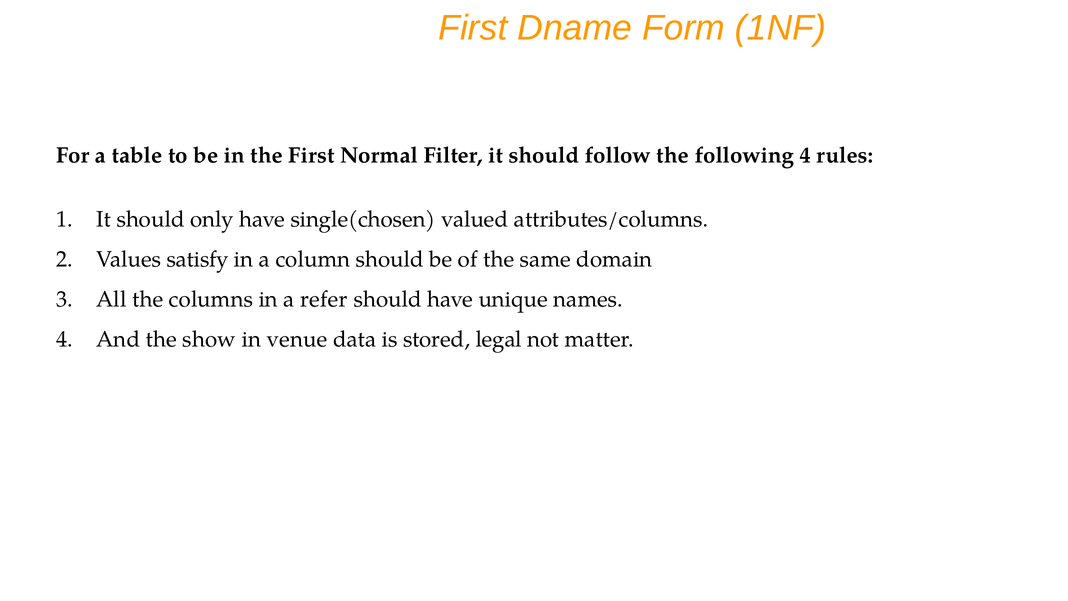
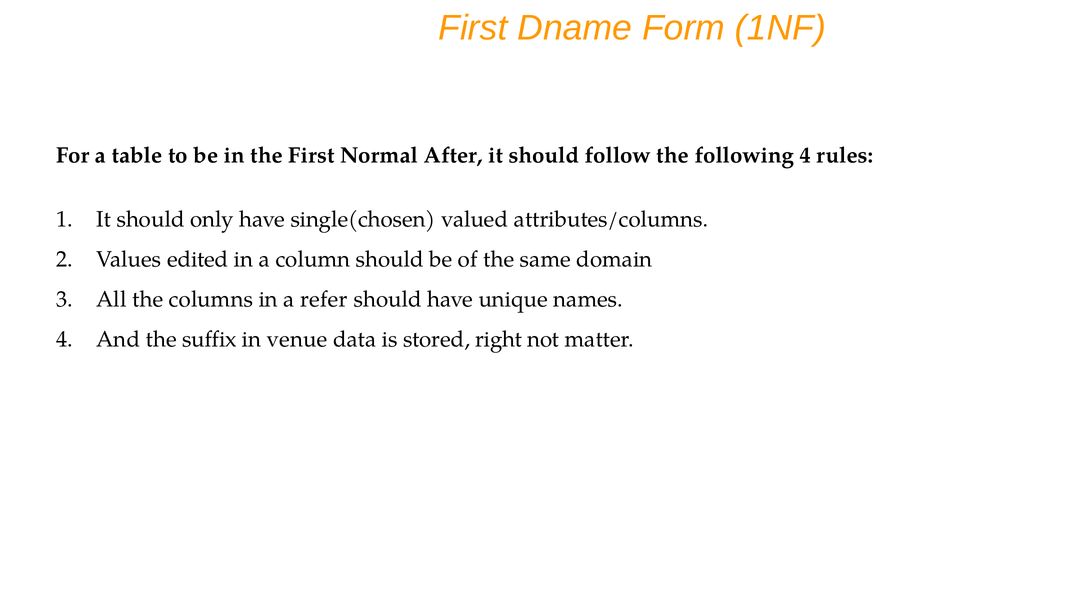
Filter: Filter -> After (453, 155)
satisfy: satisfy -> edited (198, 259)
show: show -> suffix (209, 339)
legal: legal -> right (499, 339)
